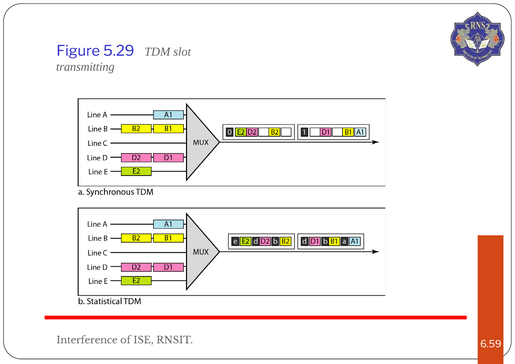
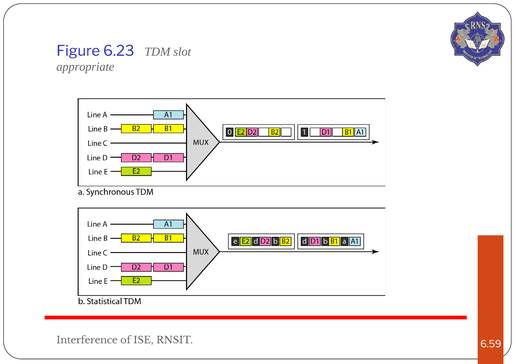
5.29: 5.29 -> 6.23 (119, 51)
transmitting: transmitting -> appropriate (85, 67)
